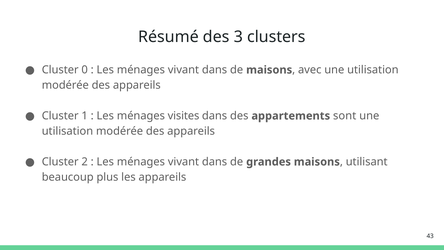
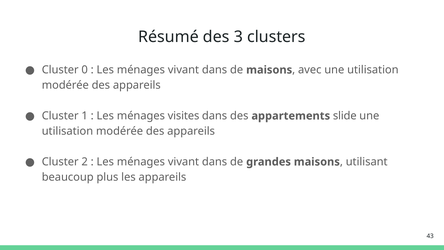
sont: sont -> slide (345, 116)
